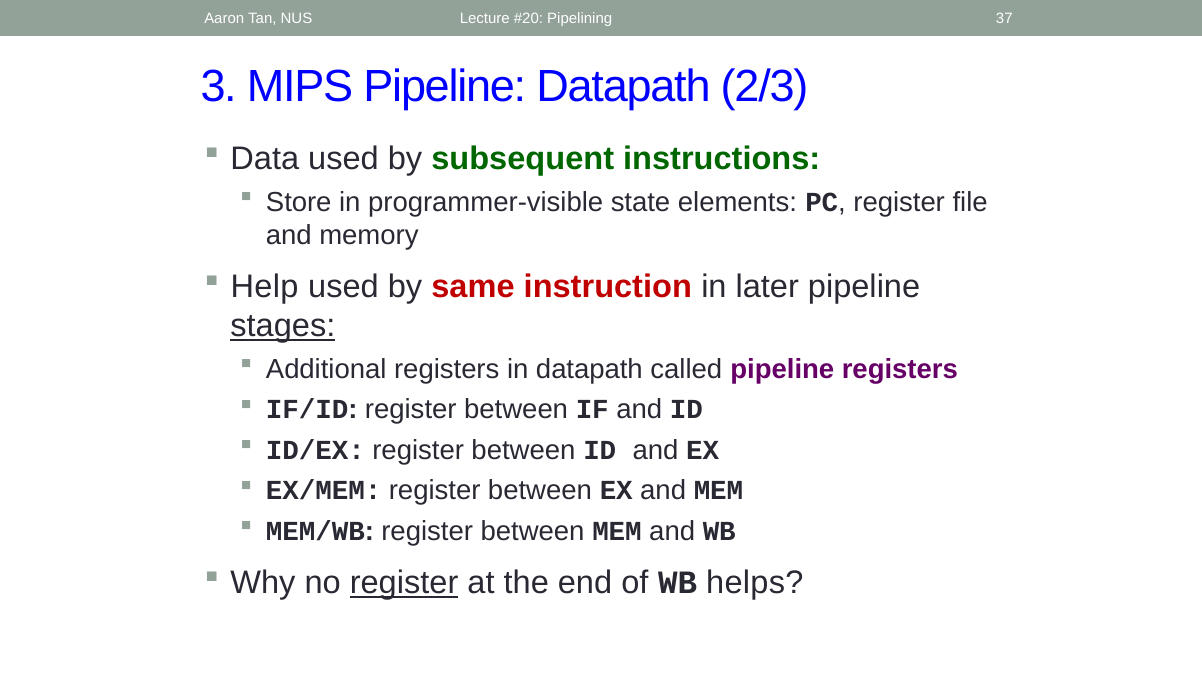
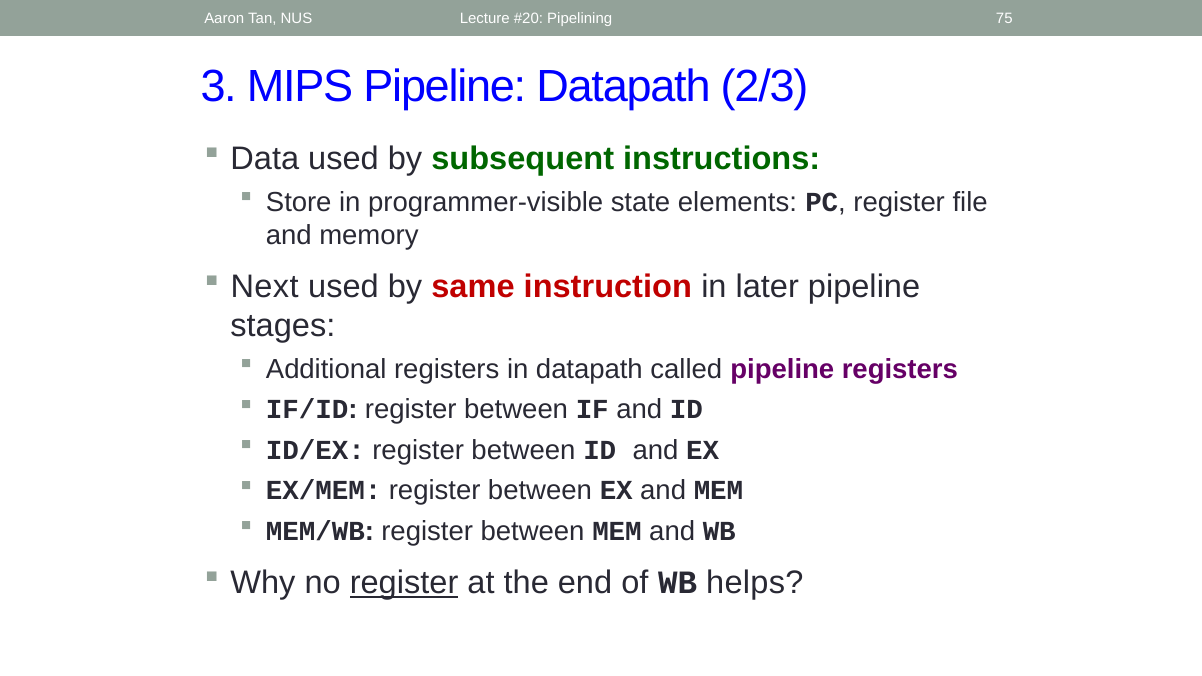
37: 37 -> 75 (1004, 19)
Help: Help -> Next (265, 287)
stages underline: present -> none (283, 326)
